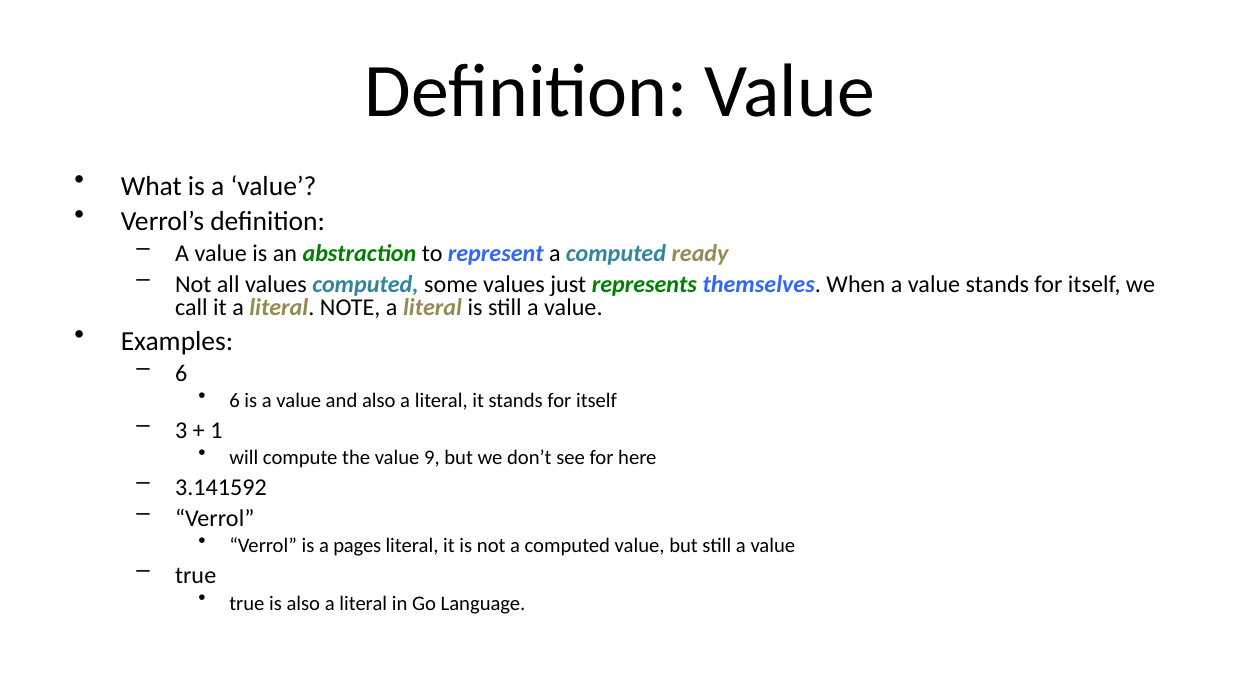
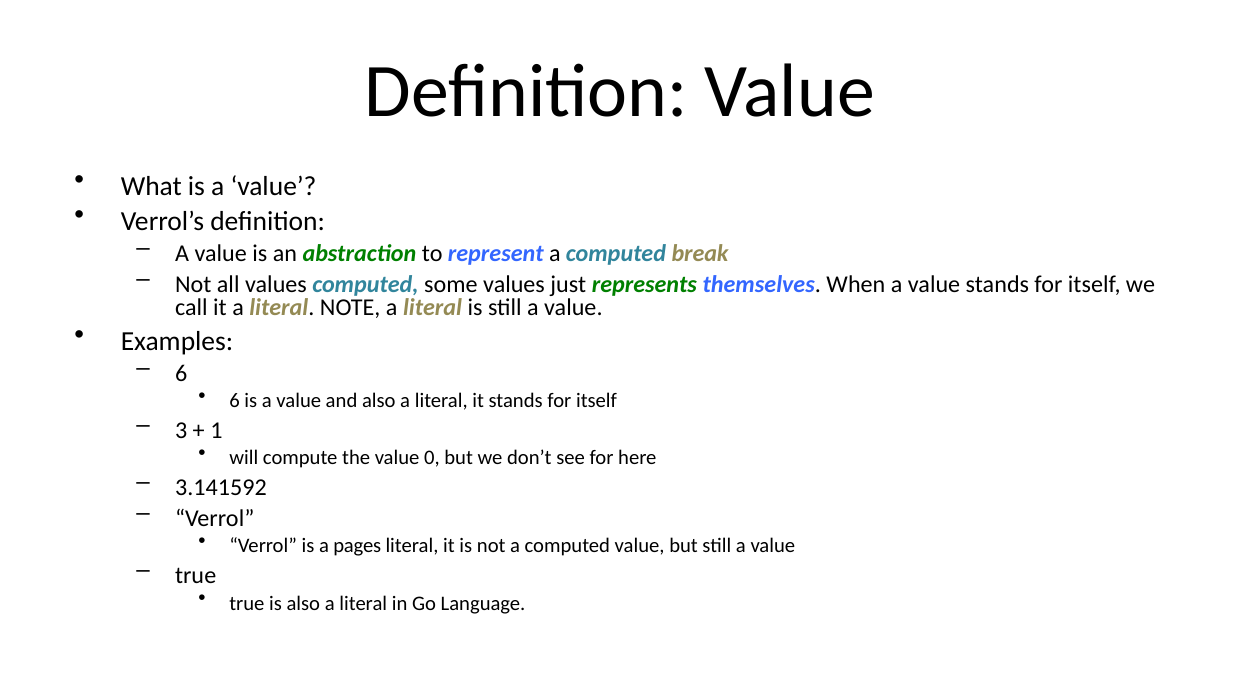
ready: ready -> break (700, 254)
9: 9 -> 0 (432, 458)
